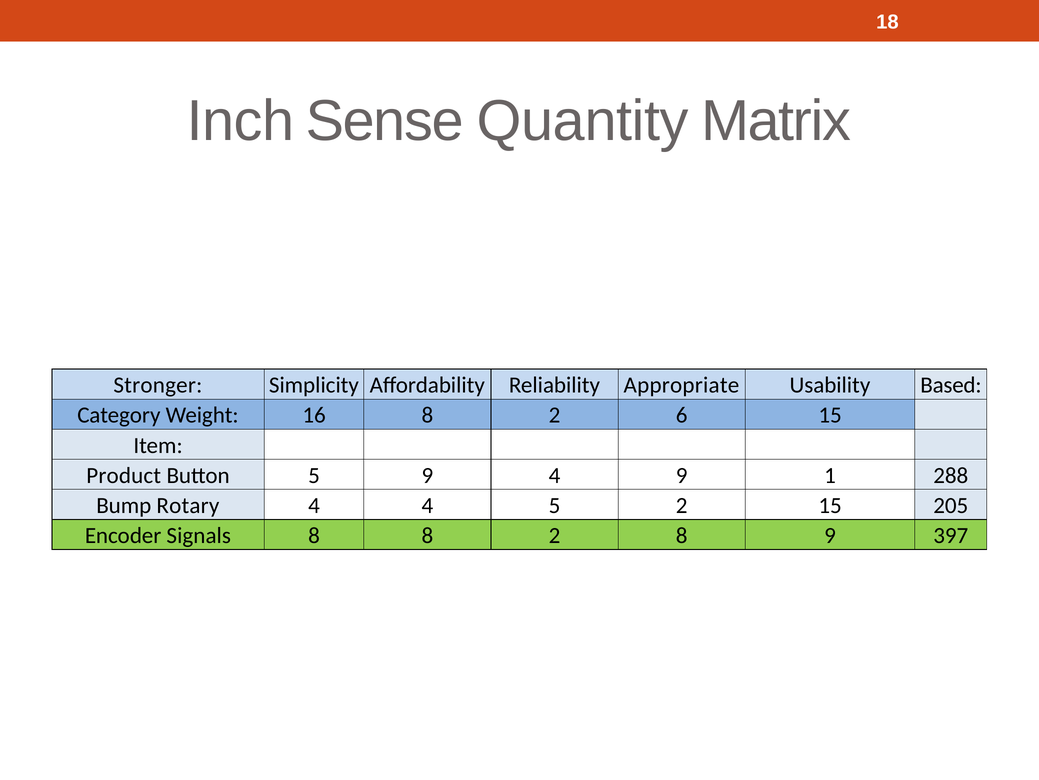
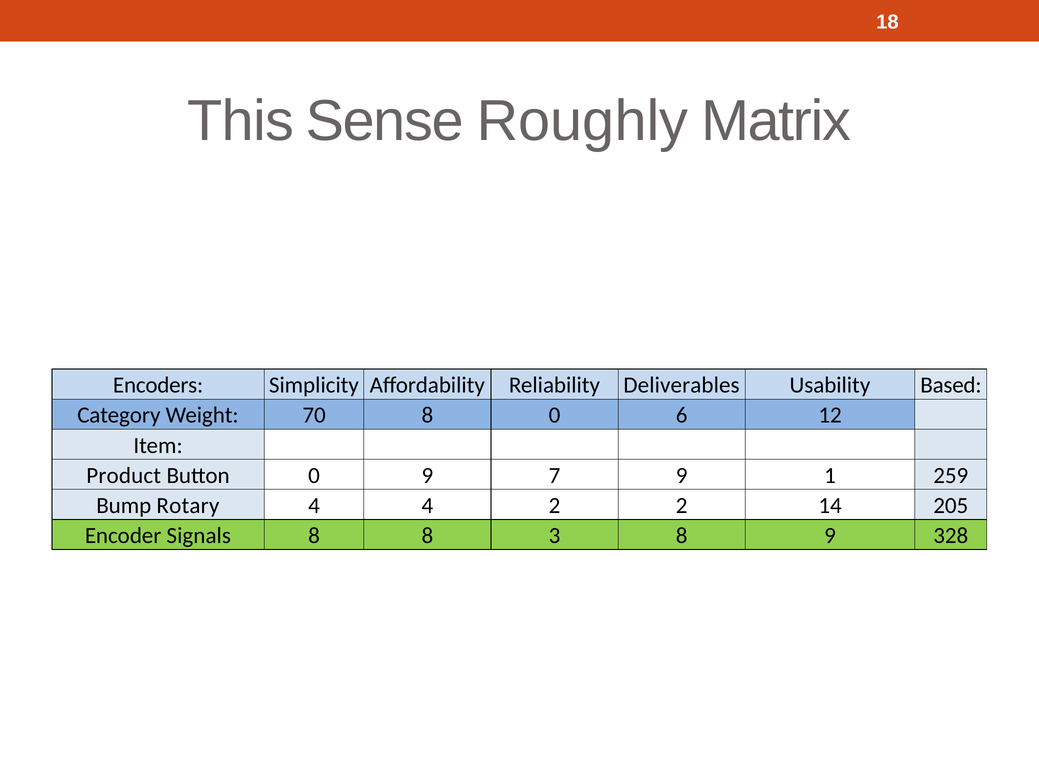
Inch: Inch -> This (241, 121)
Quantity: Quantity -> Roughly (582, 121)
Stronger: Stronger -> Encoders (158, 385)
Appropriate: Appropriate -> Deliverables (682, 385)
16: 16 -> 70 (314, 415)
2: 2 -> 0 (555, 415)
6 15: 15 -> 12 (830, 415)
Button 5: 5 -> 0 (314, 475)
9 4: 4 -> 7 (555, 475)
288: 288 -> 259 (951, 475)
4 5: 5 -> 2 (555, 505)
2 15: 15 -> 14 (830, 505)
8 8 2: 2 -> 3 (555, 535)
397: 397 -> 328 (951, 535)
